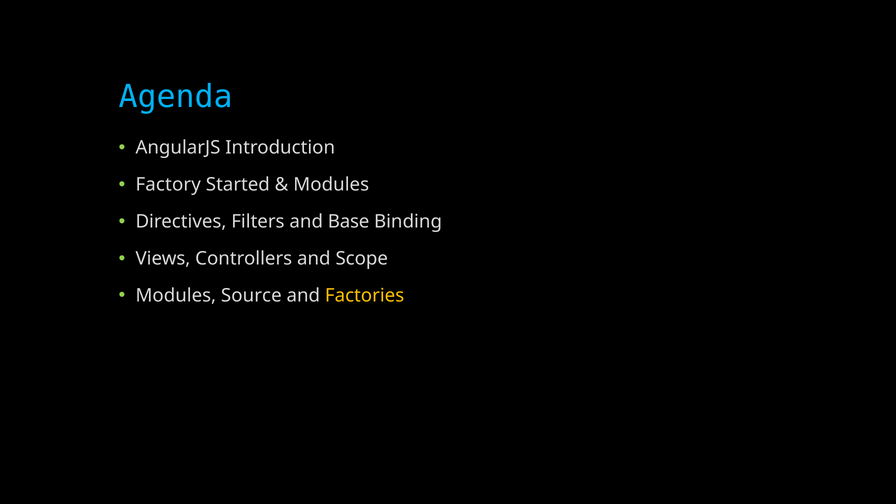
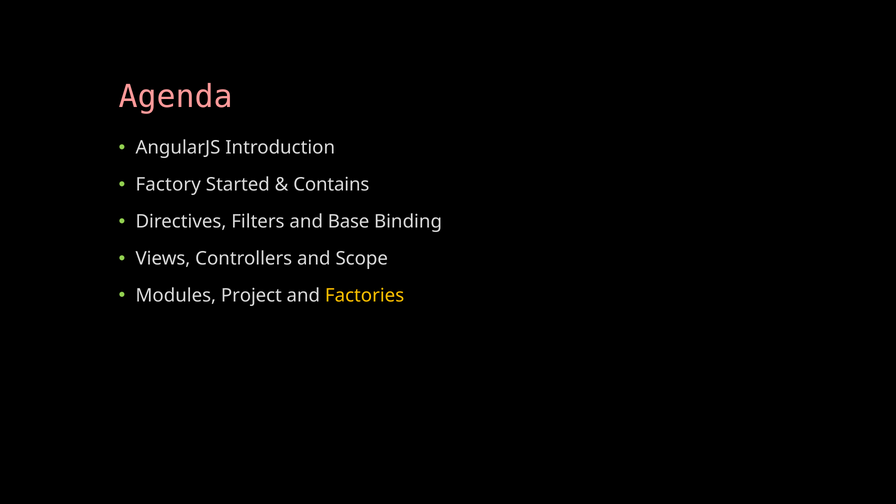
Agenda colour: light blue -> pink (176, 97)
Modules: Modules -> Contains (331, 185)
Source: Source -> Project (251, 296)
